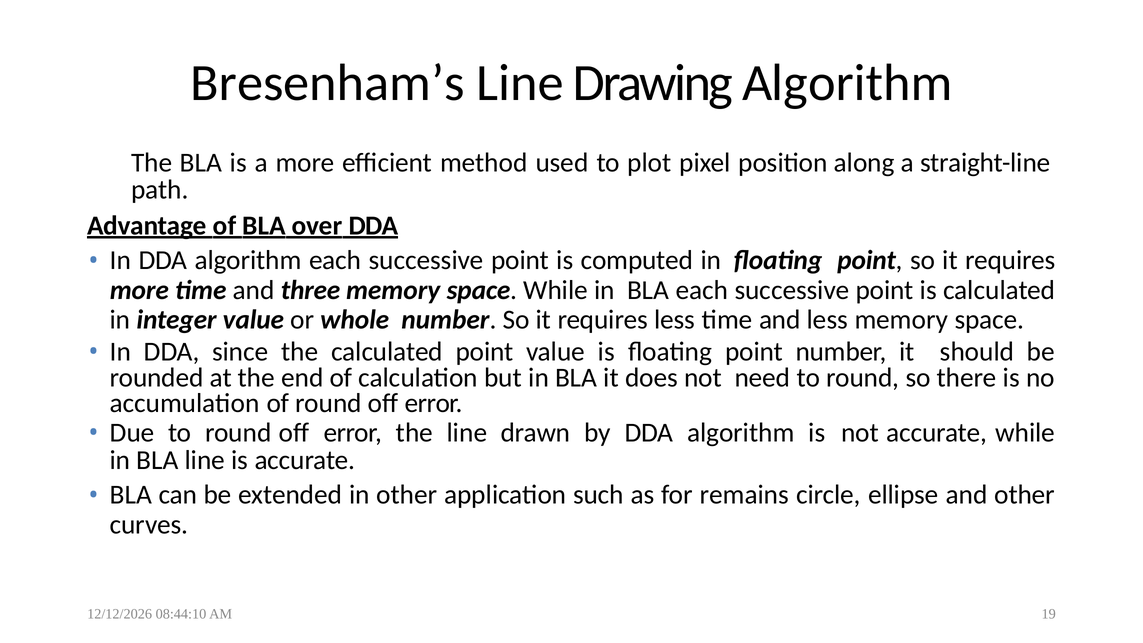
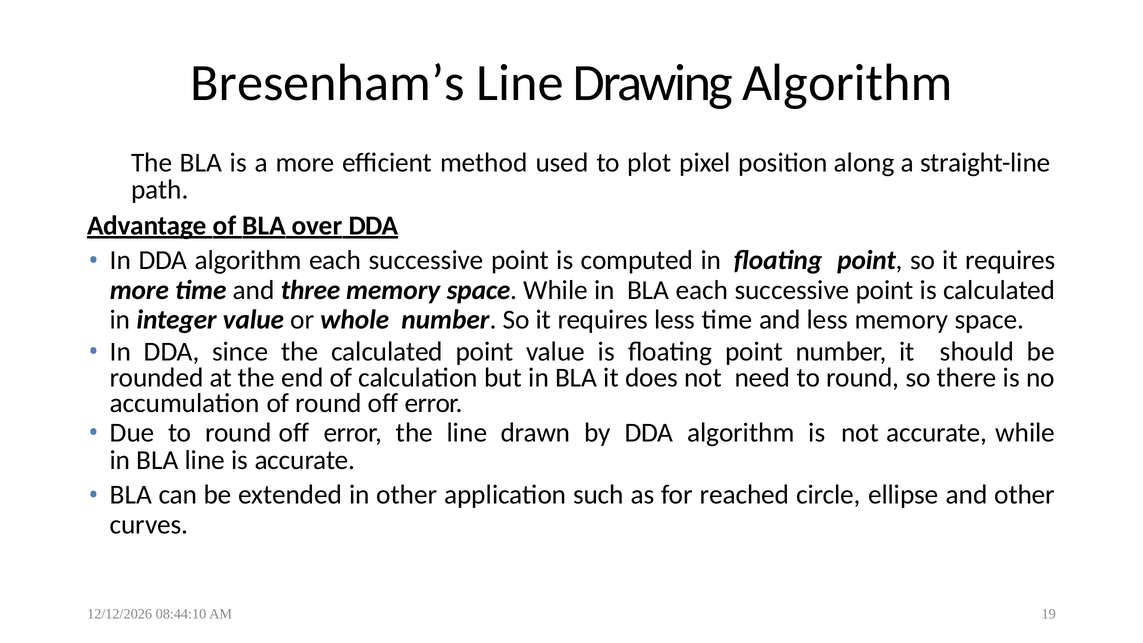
remains: remains -> reached (744, 495)
